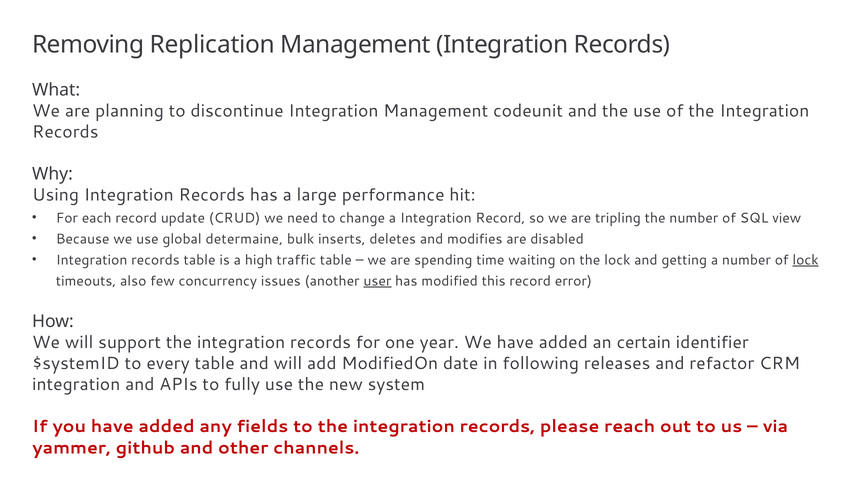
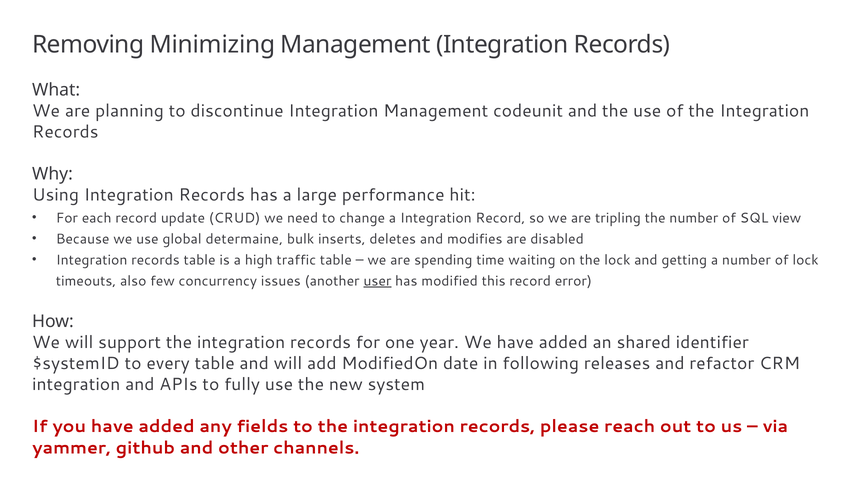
Replication: Replication -> Minimizing (212, 45)
lock underline: present -> none (806, 260)
certain: certain -> shared (644, 342)
